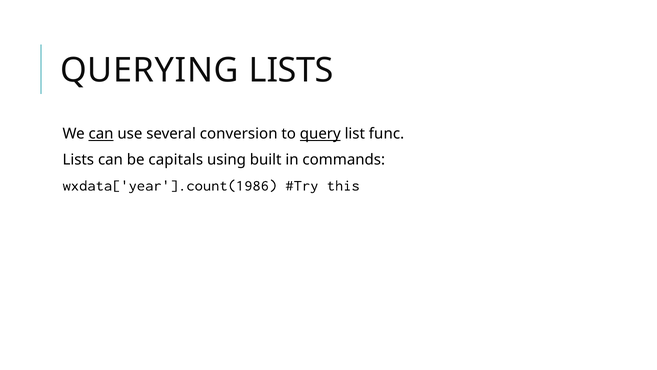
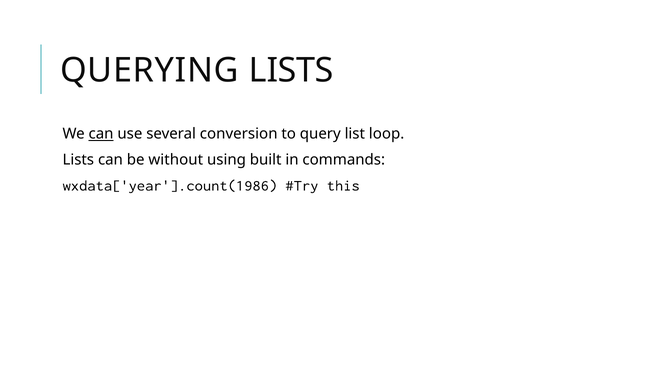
query underline: present -> none (320, 134)
func: func -> loop (387, 134)
capitals: capitals -> without (176, 160)
